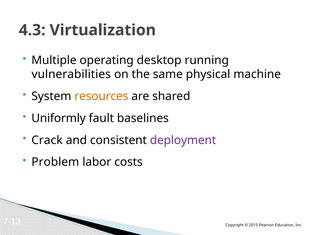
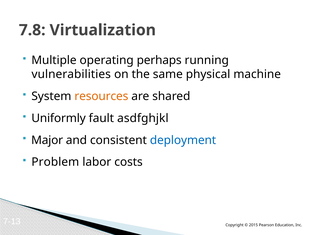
4.3: 4.3 -> 7.8 (32, 30)
desktop: desktop -> perhaps (159, 60)
baselines: baselines -> asdfghjkl (143, 118)
Crack: Crack -> Major (47, 140)
deployment colour: purple -> blue (183, 140)
